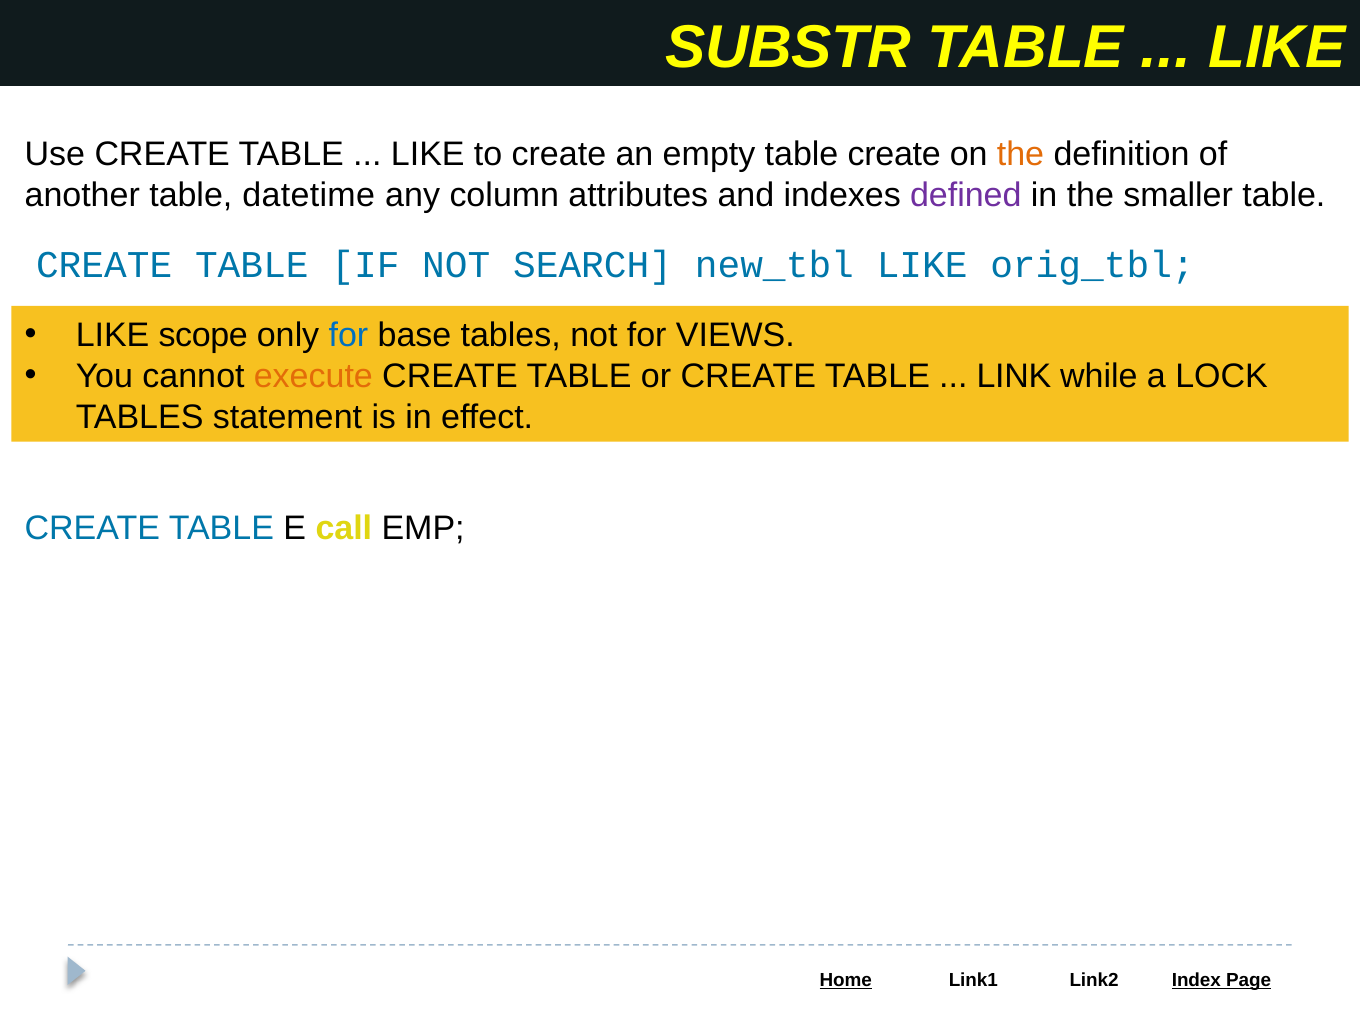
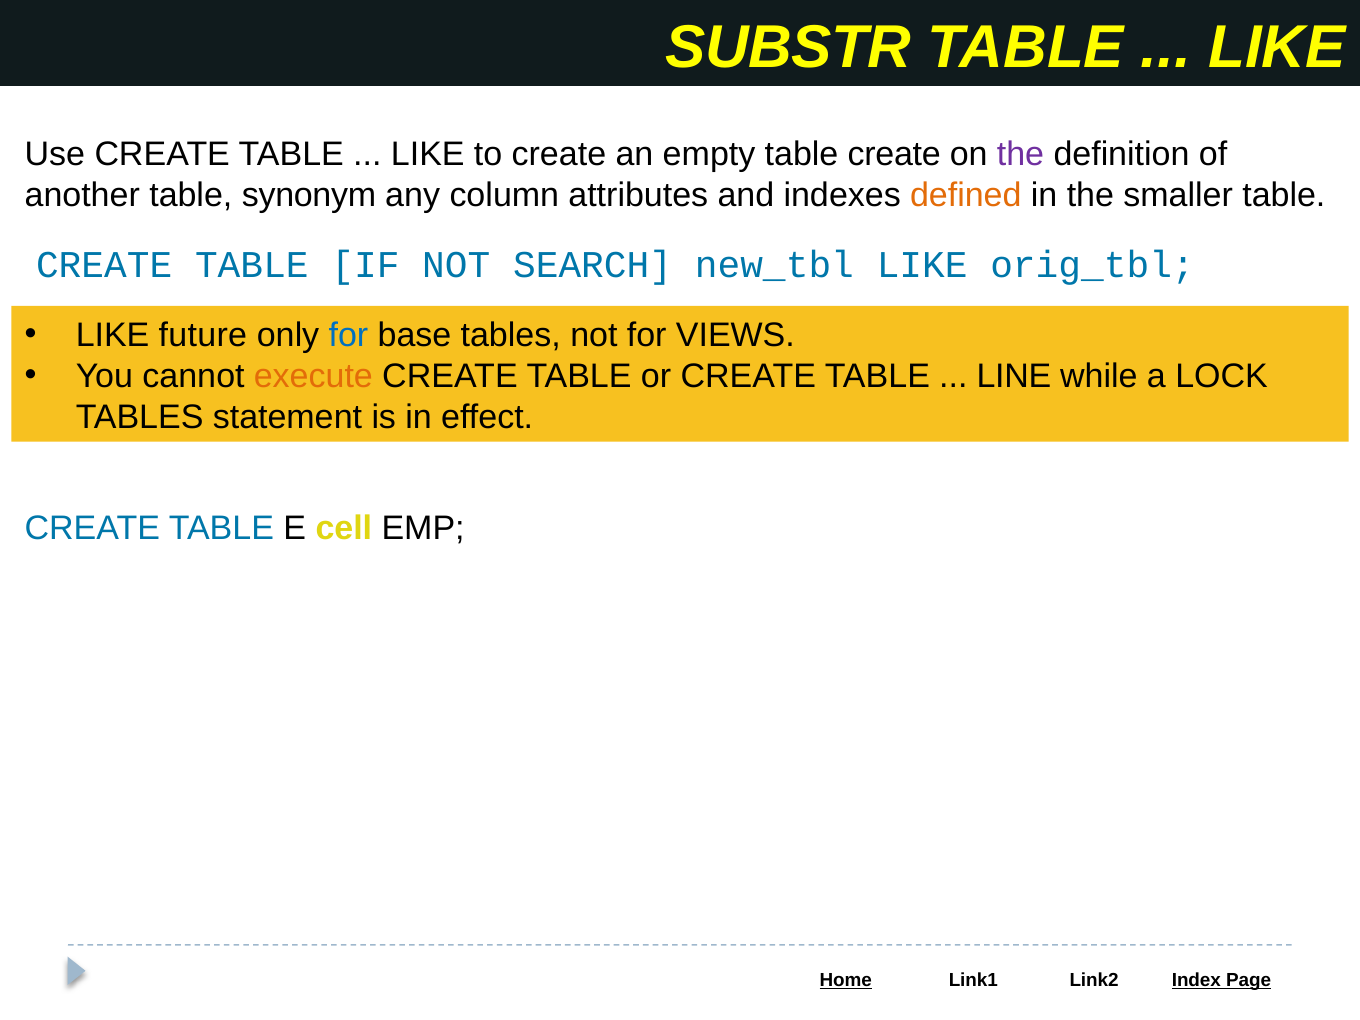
the colour: orange -> purple (1021, 154)
datetime: datetime -> synonym (309, 195)
defined colour: purple -> orange (966, 195)
scope: scope -> future (203, 335)
LINK: LINK -> LINE (1014, 376)
call: call -> cell (344, 528)
